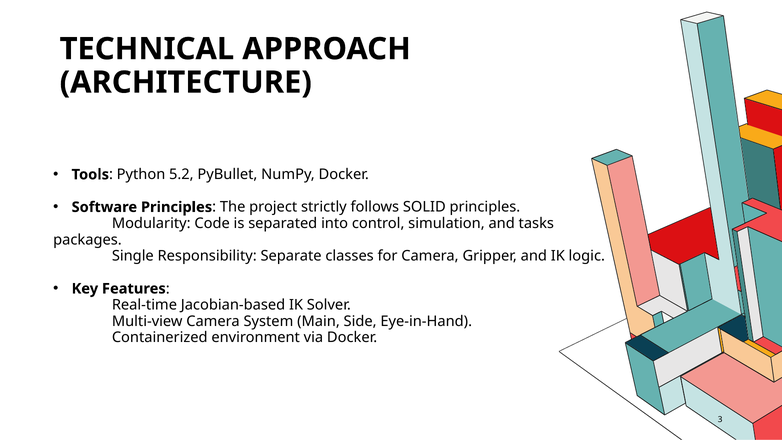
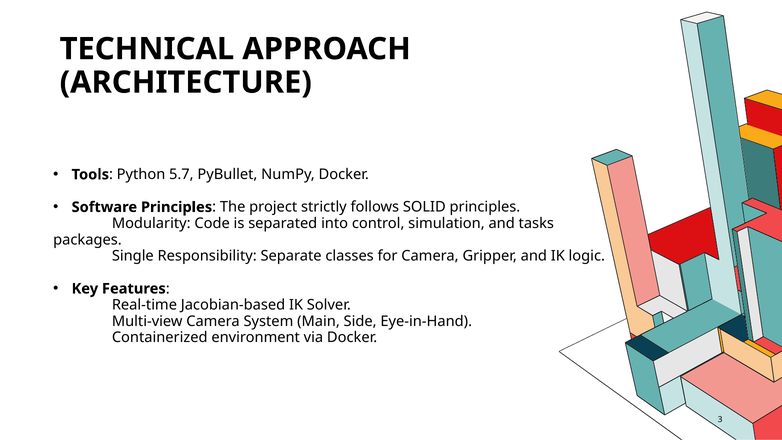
5.2: 5.2 -> 5.7 (181, 174)
